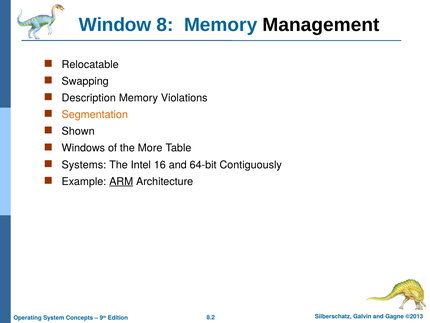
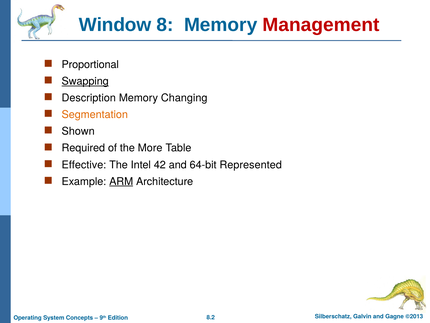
Management colour: black -> red (321, 25)
Relocatable: Relocatable -> Proportional (90, 65)
Swapping underline: none -> present (85, 81)
Violations: Violations -> Changing (184, 98)
Windows: Windows -> Required (83, 148)
Systems: Systems -> Effective (84, 165)
16: 16 -> 42 (160, 165)
Contiguously: Contiguously -> Represented (251, 165)
